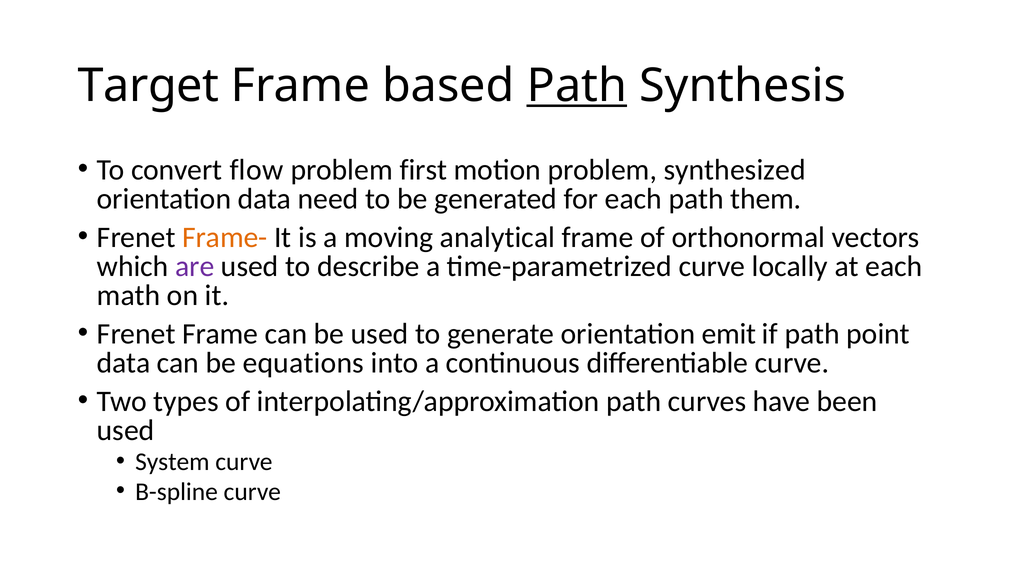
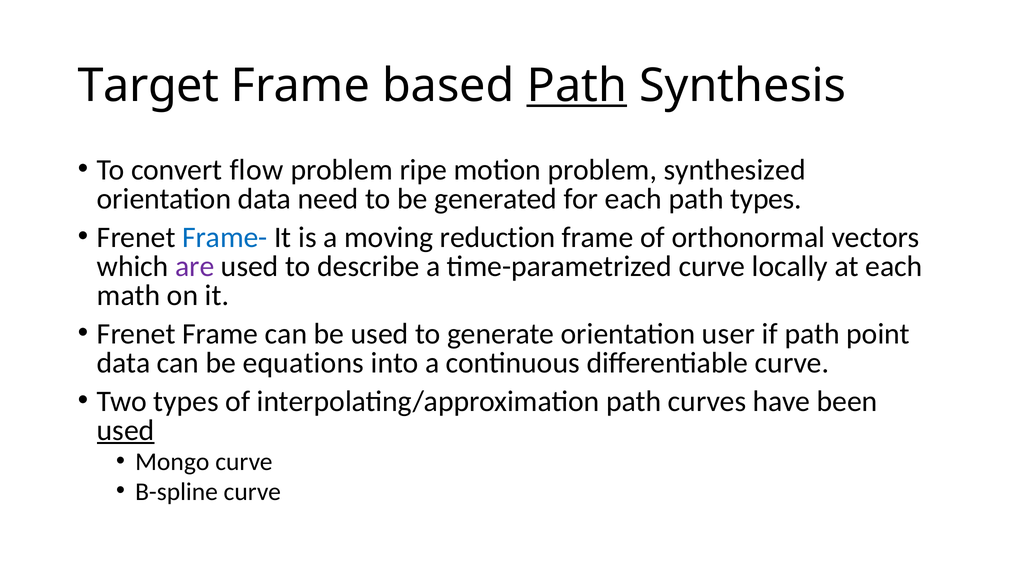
first: first -> ripe (423, 170)
path them: them -> types (766, 199)
Frame- colour: orange -> blue (225, 237)
analytical: analytical -> reduction (498, 237)
emit: emit -> user (728, 334)
used underline: none -> present (126, 430)
System: System -> Mongo (172, 462)
